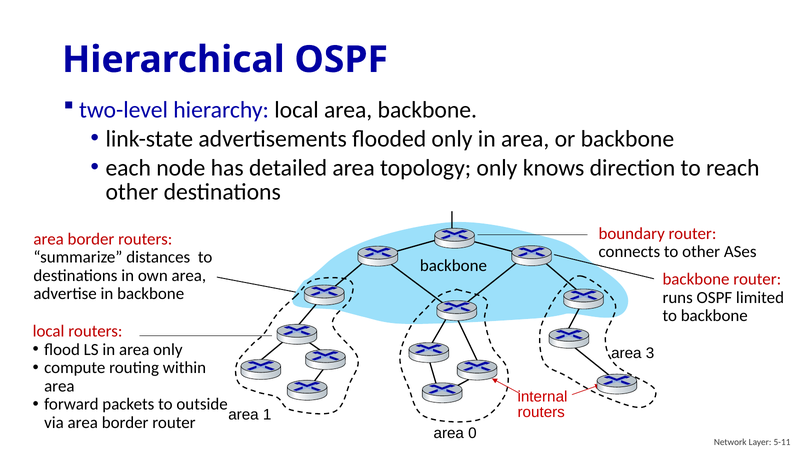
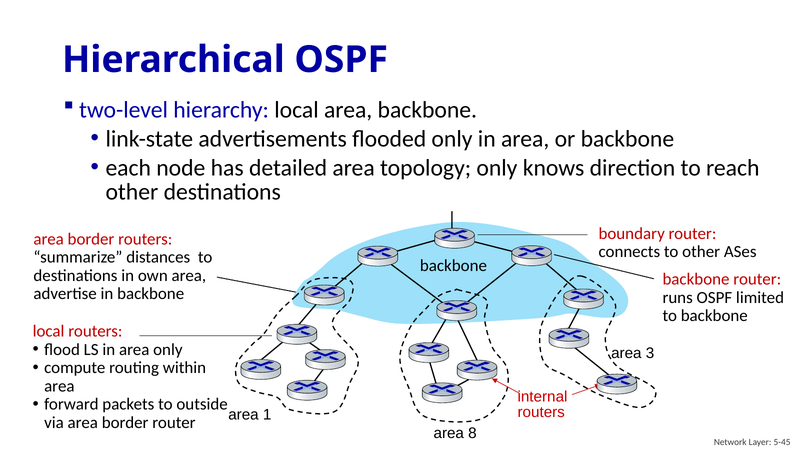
0: 0 -> 8 (472, 433)
5-11: 5-11 -> 5-45 (782, 442)
